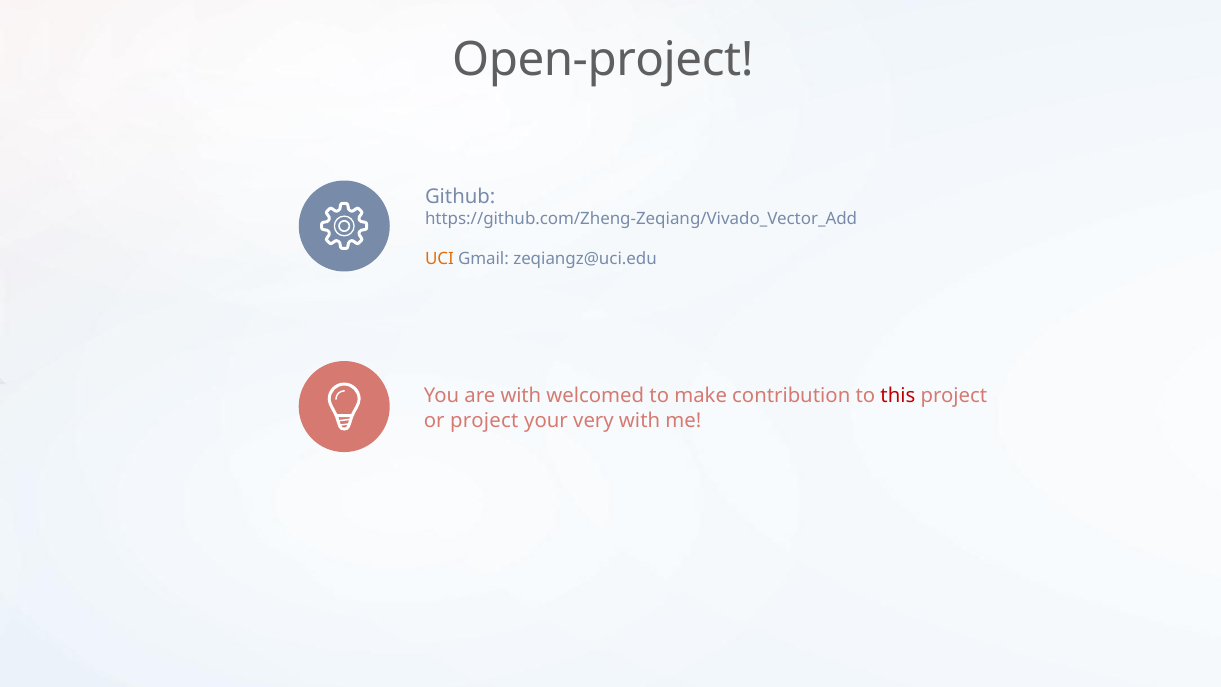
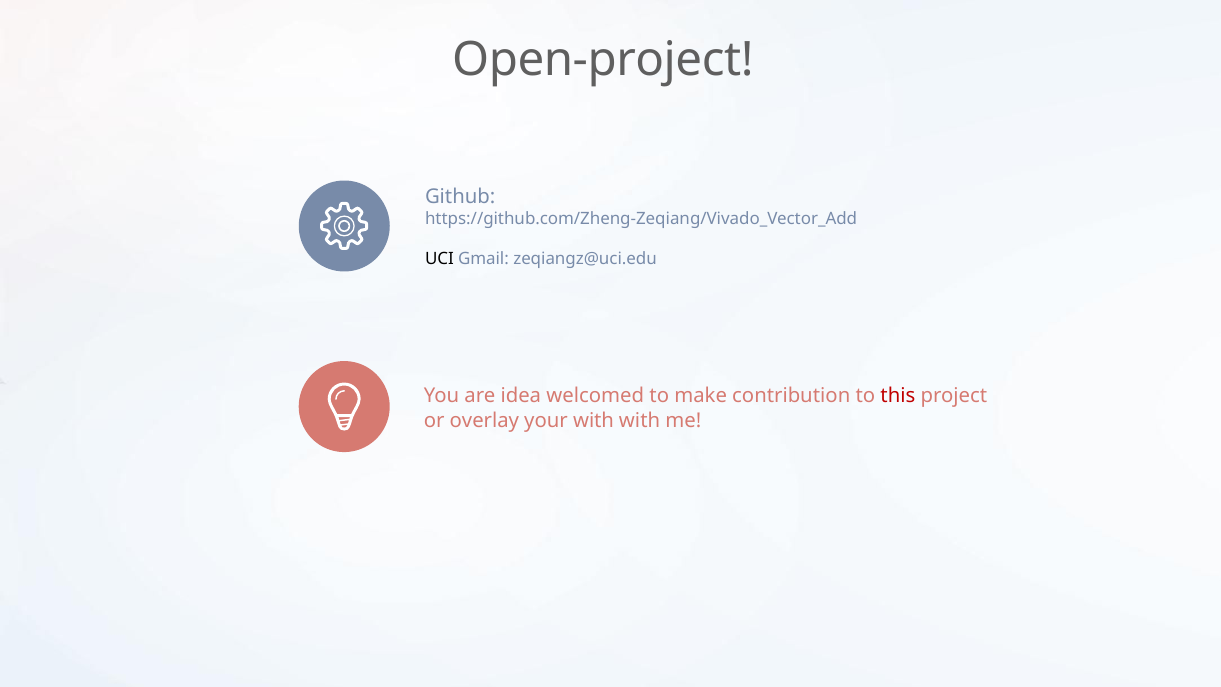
UCI colour: orange -> black (439, 259)
are with: with -> idea (521, 396)
or project: project -> overlay (484, 420)
your very: very -> with (594, 420)
